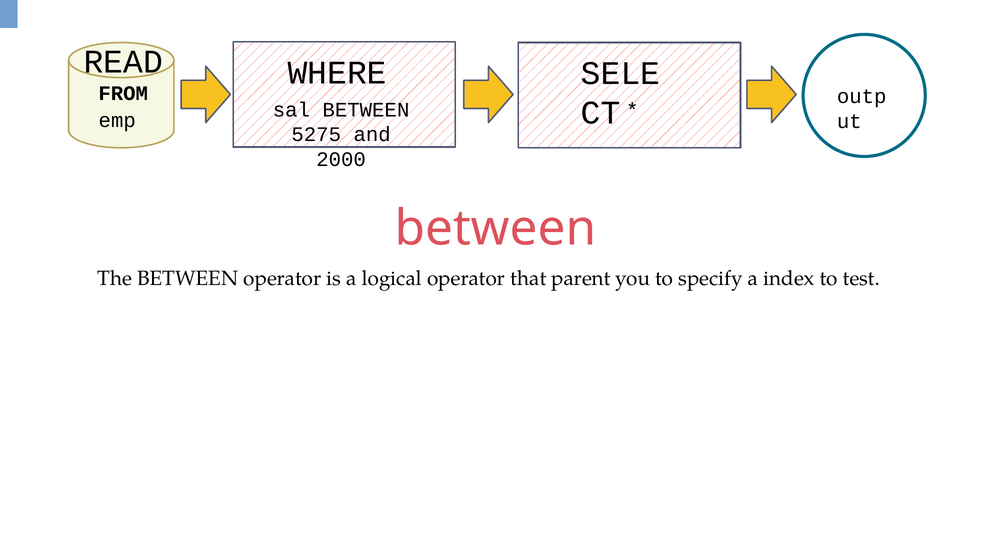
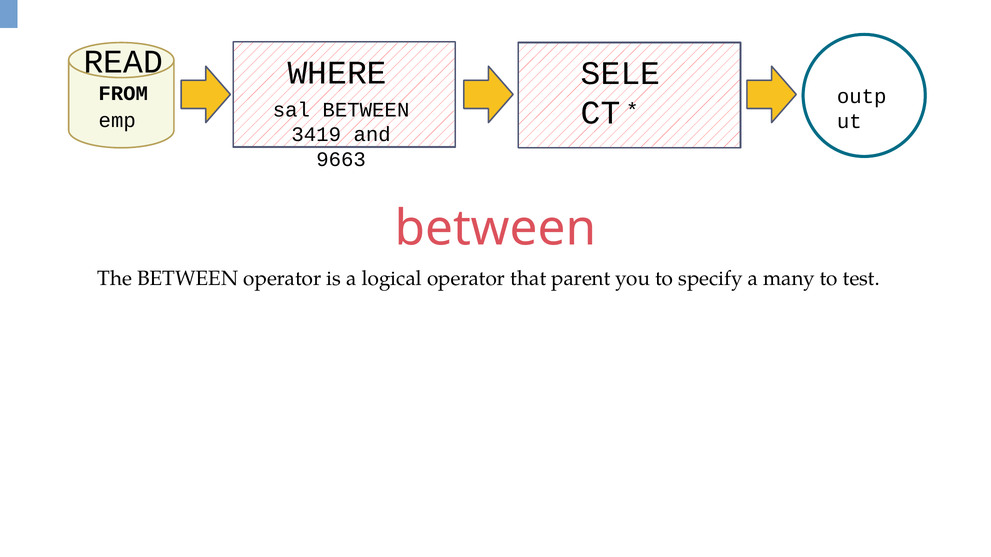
5275: 5275 -> 3419 (316, 135)
2000: 2000 -> 9663 (341, 159)
index: index -> many (789, 279)
